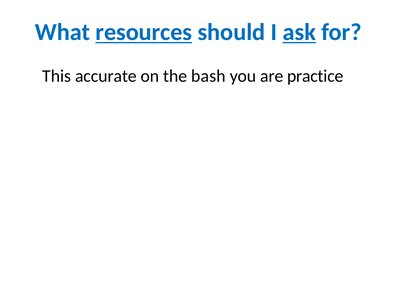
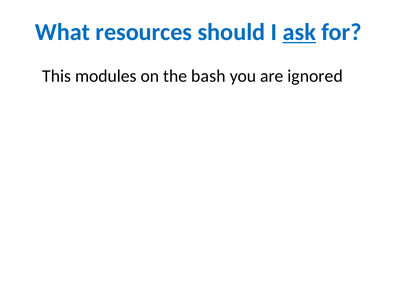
resources underline: present -> none (144, 32)
accurate: accurate -> modules (106, 76)
practice: practice -> ignored (315, 76)
